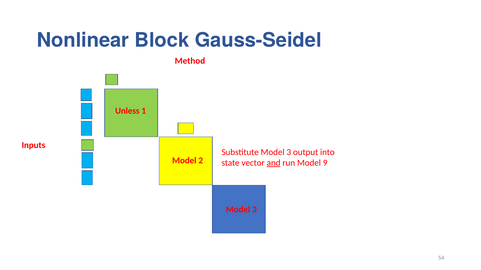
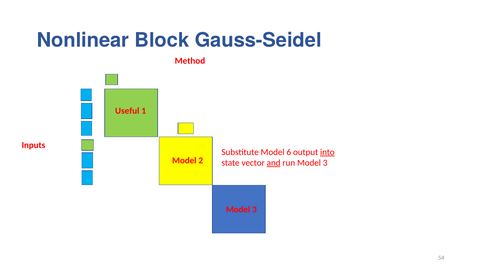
Unless: Unless -> Useful (127, 111)
Substitute Model 3: 3 -> 6 (289, 152)
into underline: none -> present (327, 152)
run Model 9: 9 -> 3 (325, 163)
